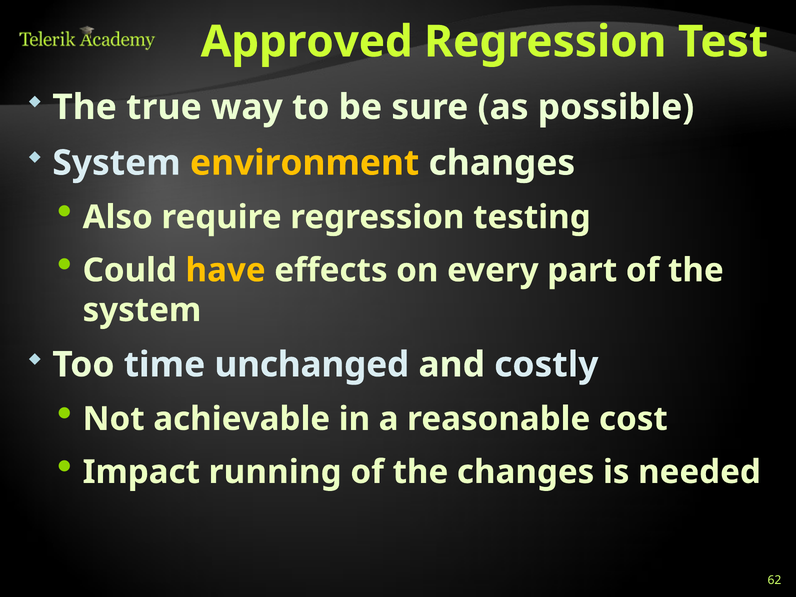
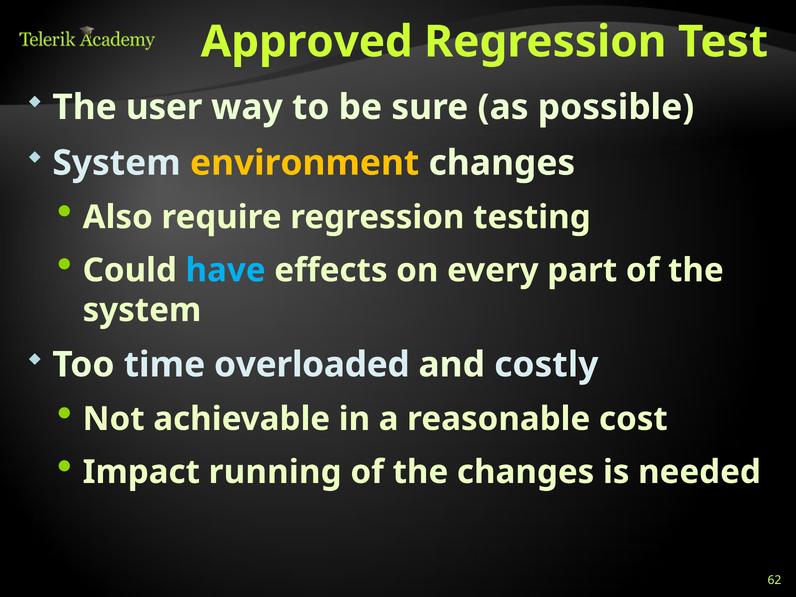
true: true -> user (164, 107)
have colour: yellow -> light blue (226, 270)
unchanged: unchanged -> overloaded (312, 365)
